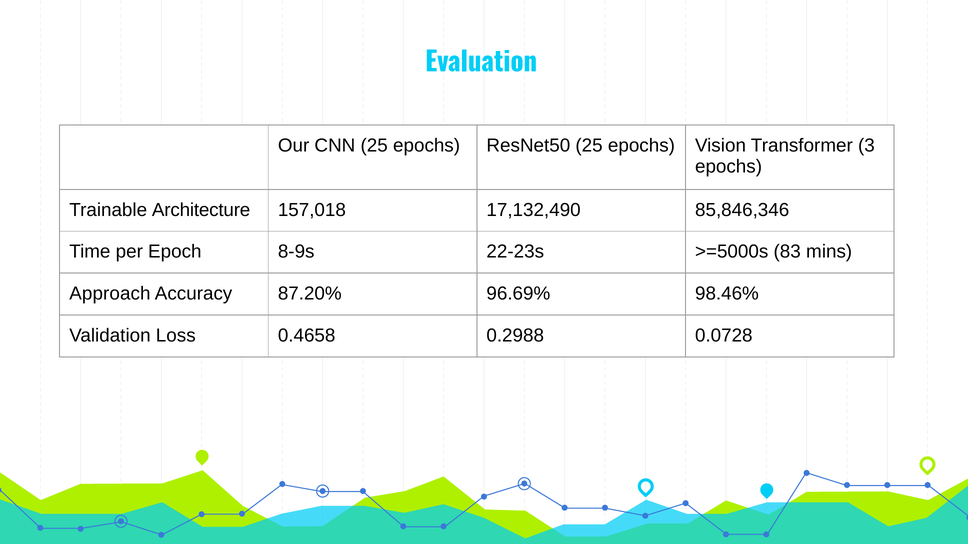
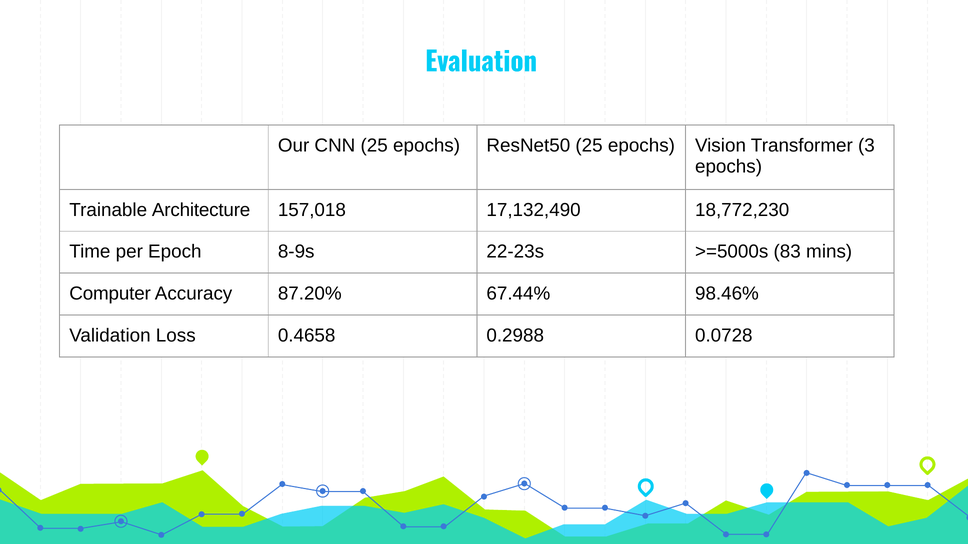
85,846,346: 85,846,346 -> 18,772,230 (742, 210)
Approach: Approach -> Computer (110, 294)
96.69%: 96.69% -> 67.44% (518, 294)
